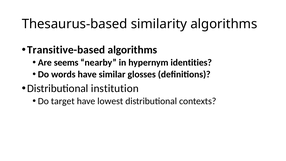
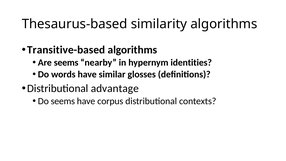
institution: institution -> advantage (115, 88)
Do target: target -> seems (63, 101)
lowest: lowest -> corpus (110, 101)
